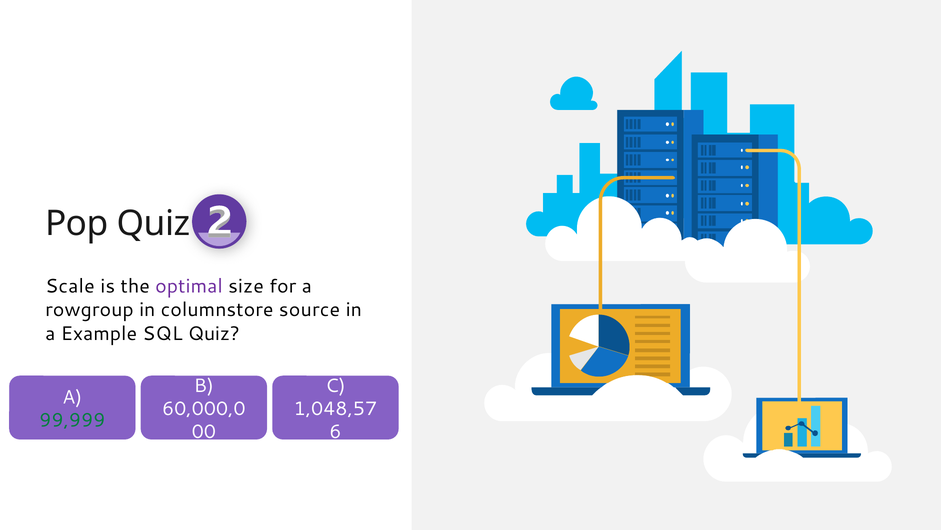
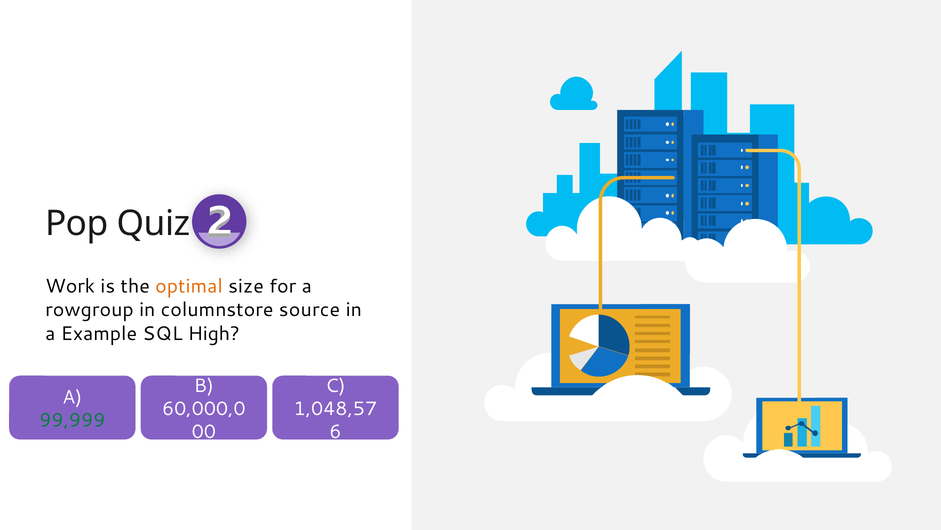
Scale: Scale -> Work (70, 286)
optimal colour: purple -> orange (189, 286)
SQL Quiz: Quiz -> High (214, 333)
